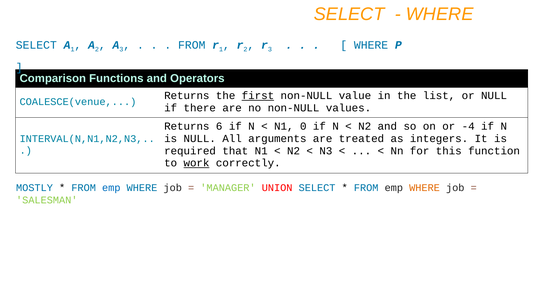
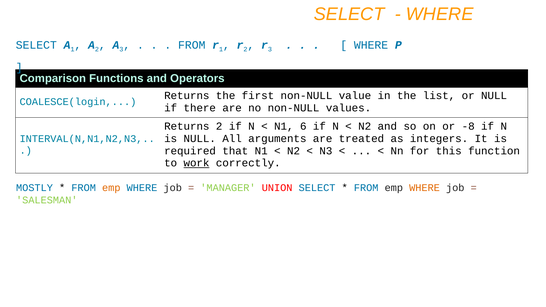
first underline: present -> none (258, 96)
COALESCE(venue: COALESCE(venue -> COALESCE(login (78, 102)
Returns 6: 6 -> 2 (219, 126)
0: 0 -> 6 (303, 126)
-4: -4 -> -8 (468, 126)
emp colour: blue -> orange (111, 188)
